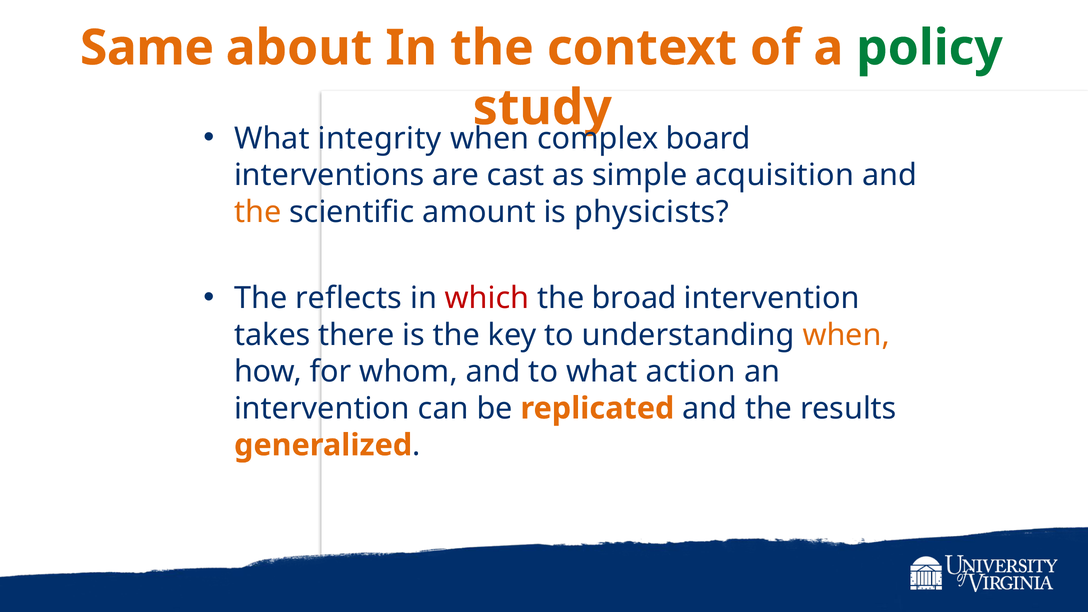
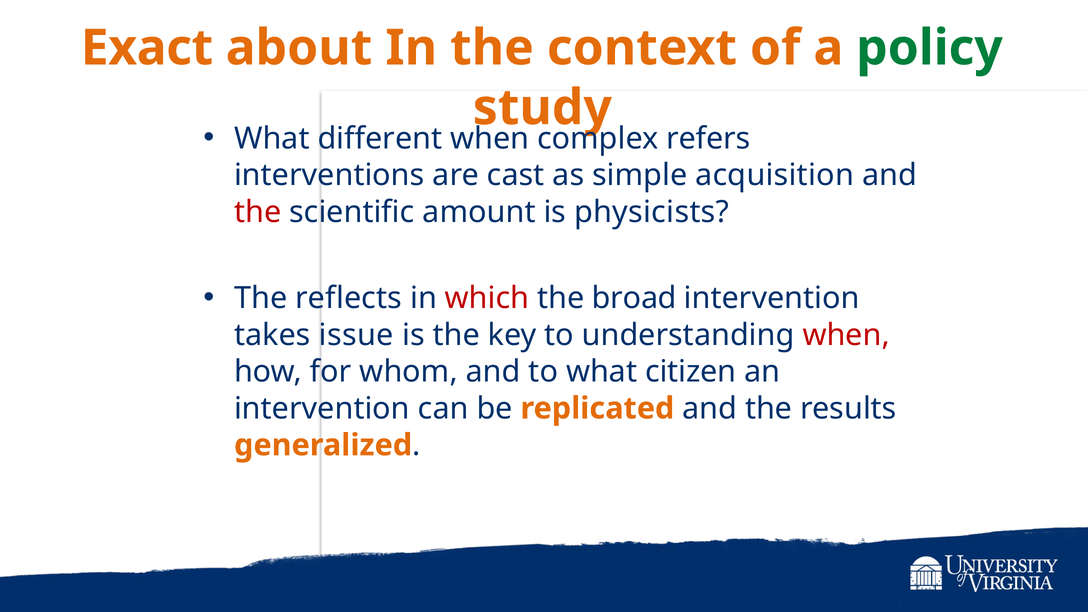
Same: Same -> Exact (147, 48)
integrity: integrity -> different (380, 138)
board: board -> refers (708, 138)
the colour: orange -> red (258, 212)
there: there -> issue (356, 335)
when colour: orange -> red (846, 335)
action: action -> citizen (691, 372)
